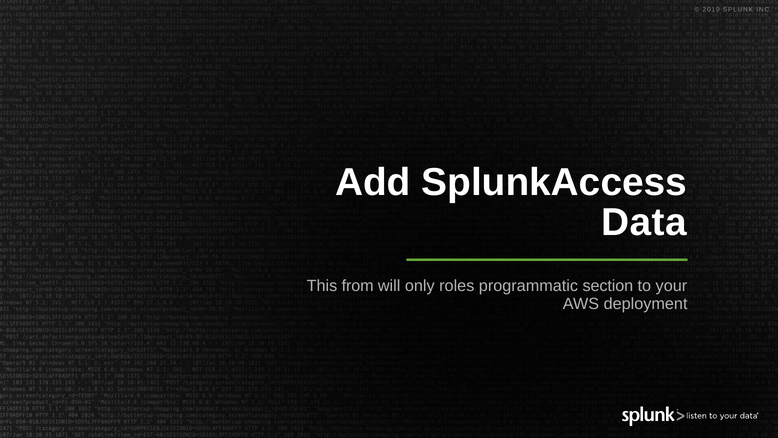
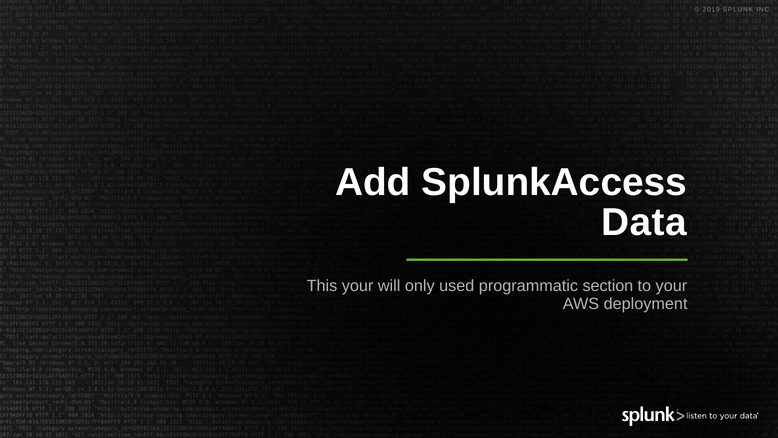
This from: from -> your (358, 286)
roles: roles -> used (457, 286)
